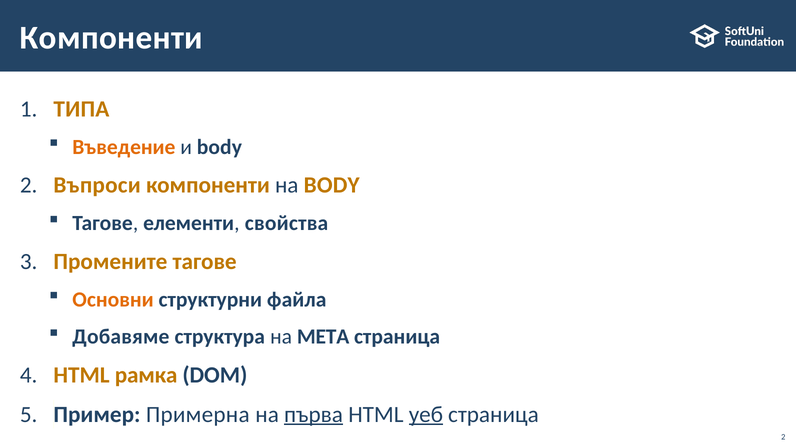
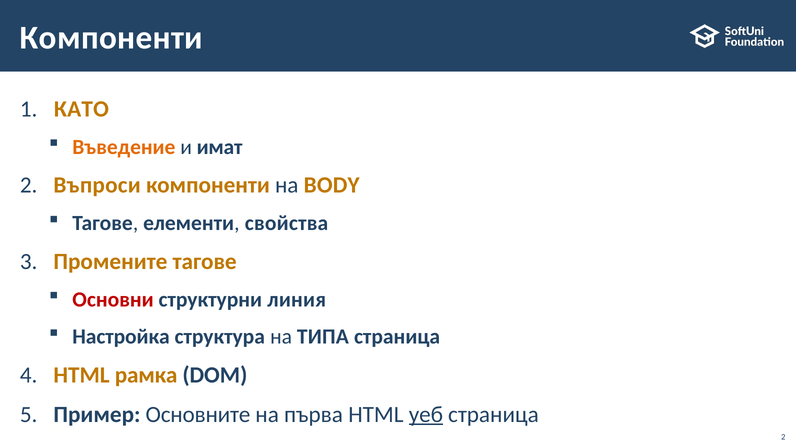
ТИПА: ТИПА -> КАТО (81, 109)
и body: body -> имат (220, 147)
Основни colour: orange -> red (113, 300)
файла: файла -> линия (297, 300)
Добавяме: Добавяме -> Настройка (121, 337)
МЕТА: МЕТА -> ТИПА (323, 337)
Примерна: Примерна -> Основните (198, 414)
първа underline: present -> none (314, 414)
